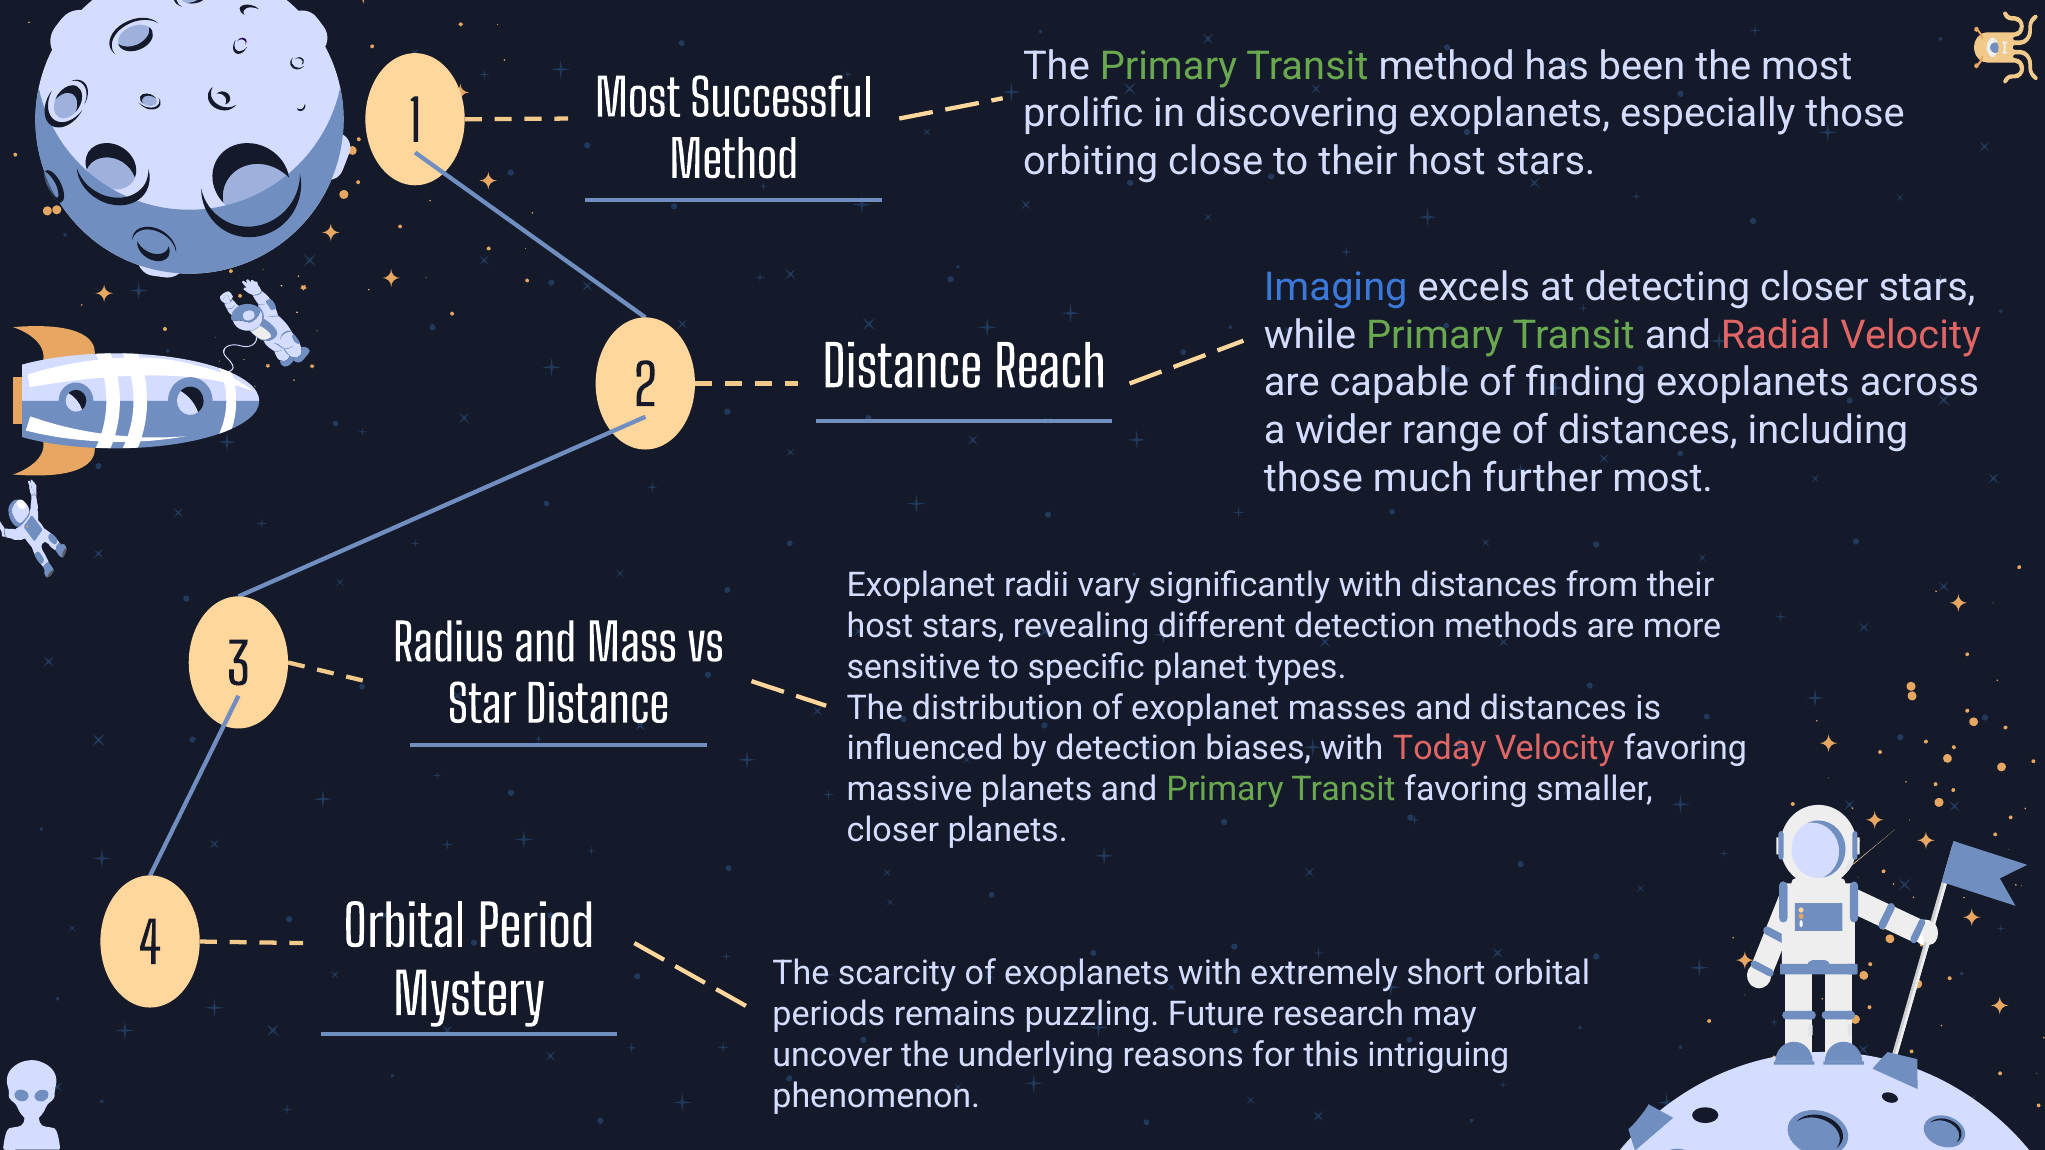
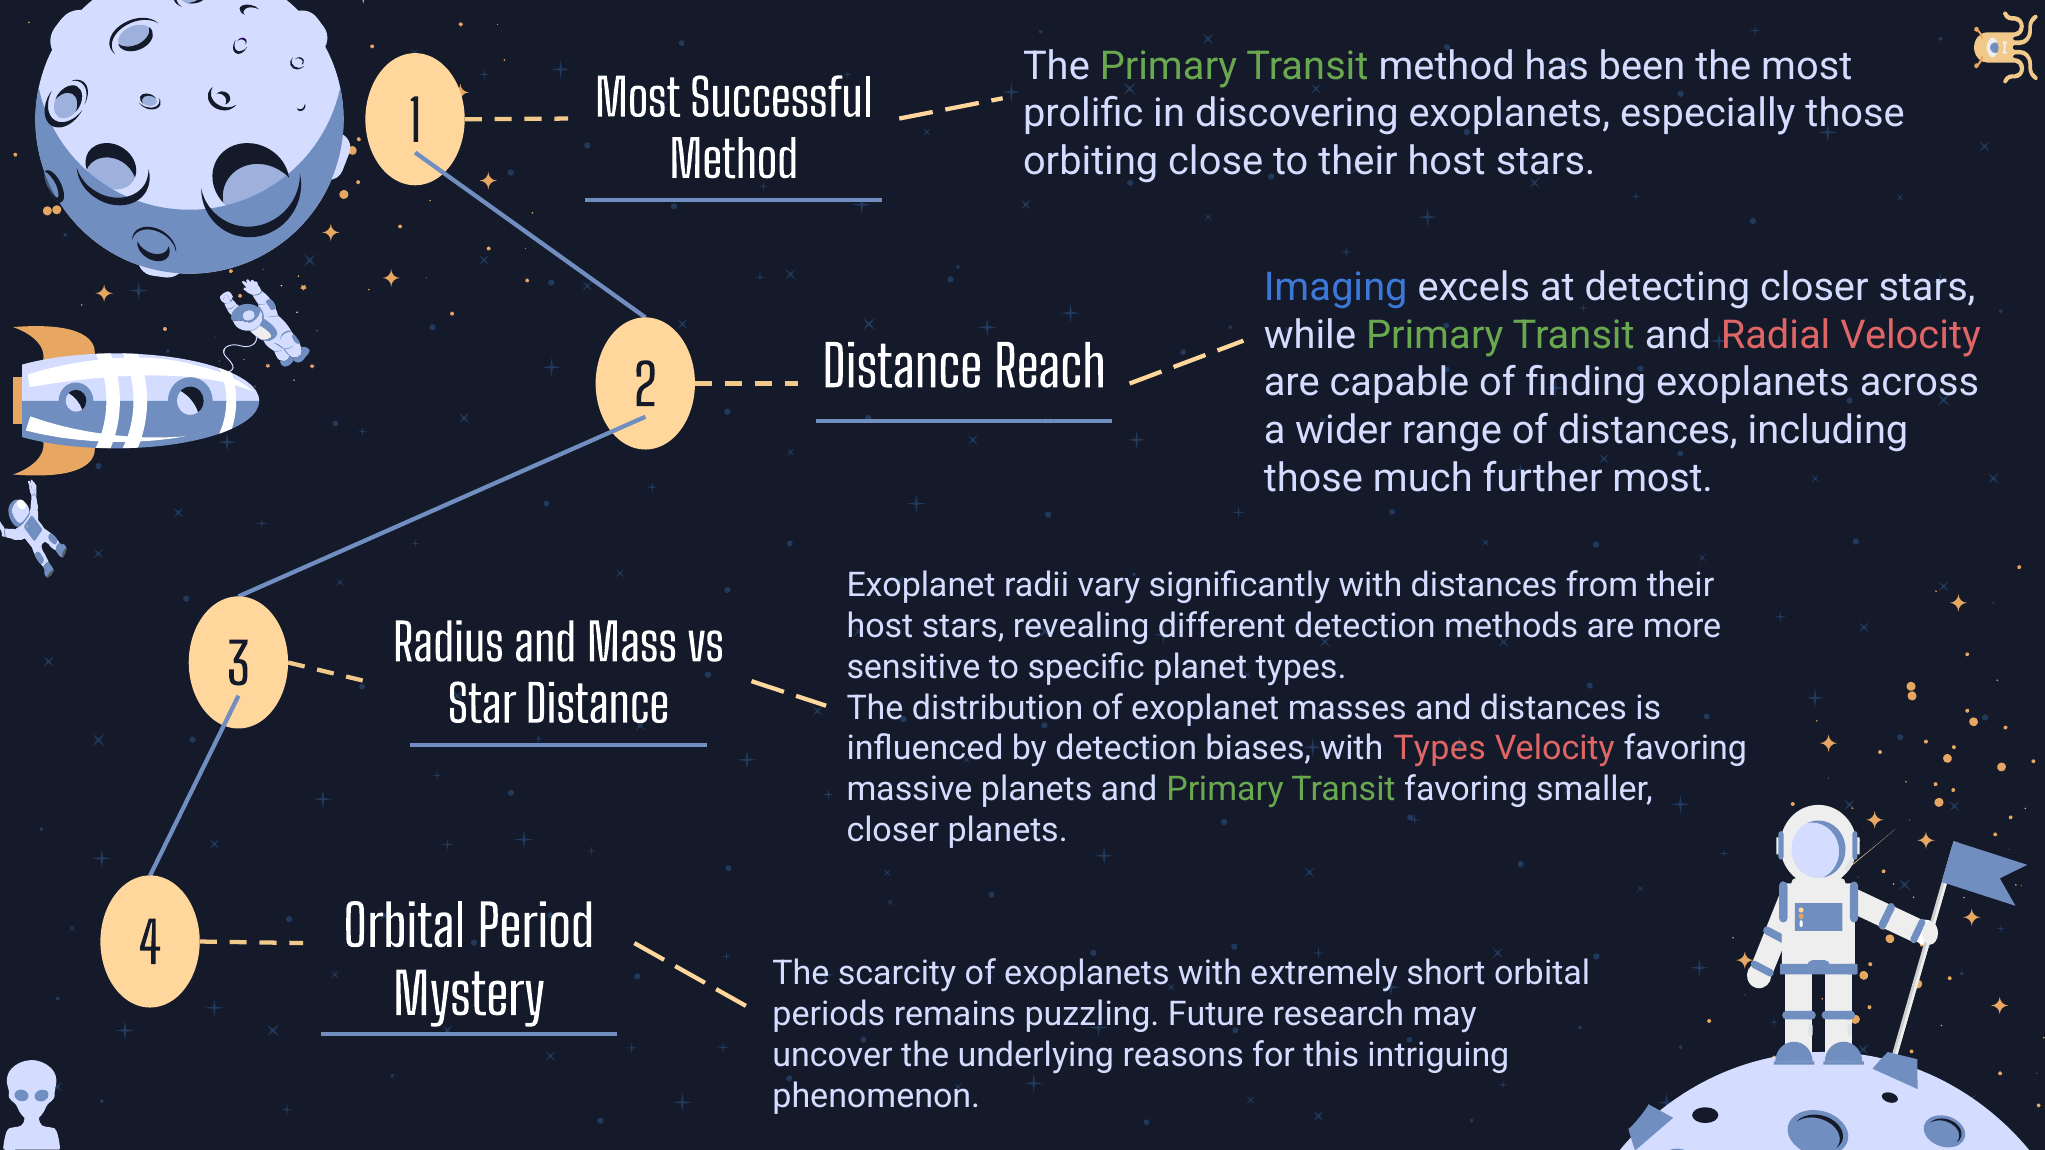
with Today: Today -> Types (1440, 749)
